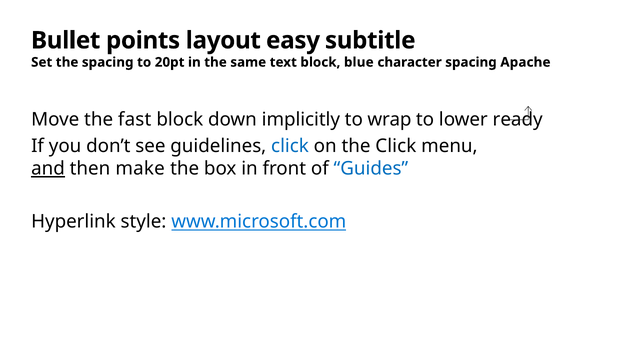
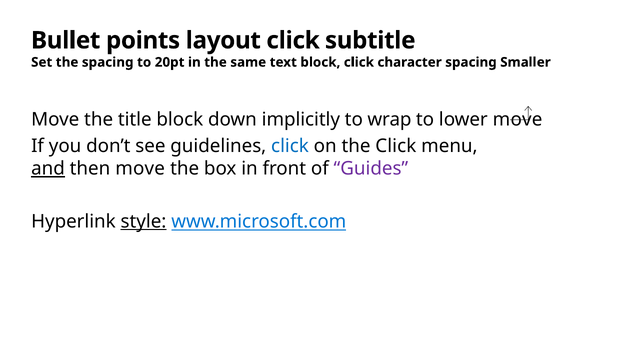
layout easy: easy -> click (293, 40)
block blue: blue -> click (359, 62)
Apache: Apache -> Smaller (525, 62)
fast: fast -> title (135, 119)
lower ready: ready -> move (518, 119)
then make: make -> move (140, 168)
Guides colour: blue -> purple (371, 168)
style underline: none -> present (143, 221)
